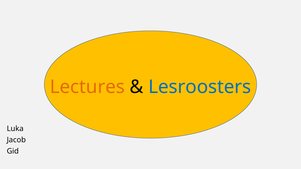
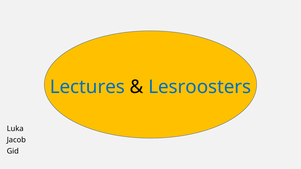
Lectures colour: orange -> blue (87, 87)
